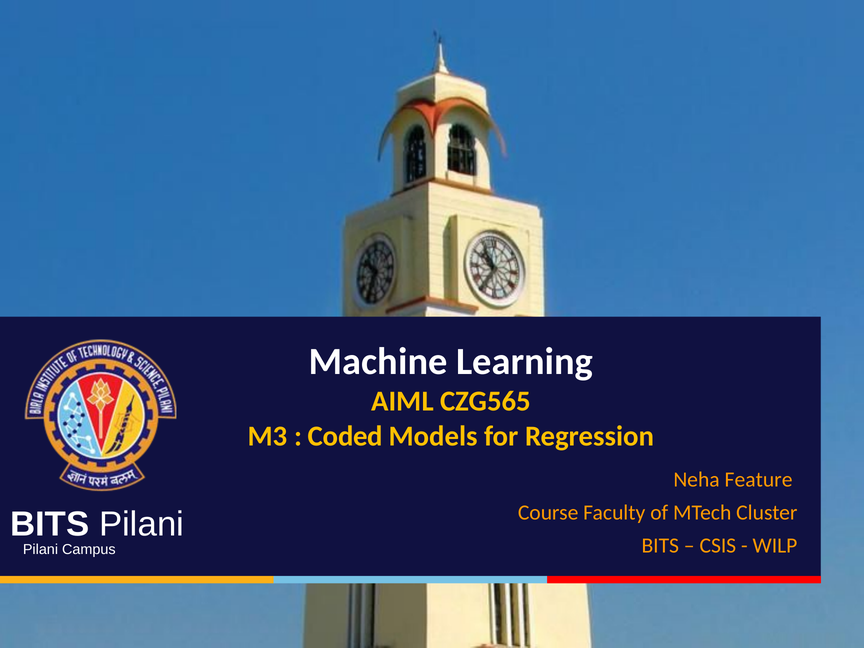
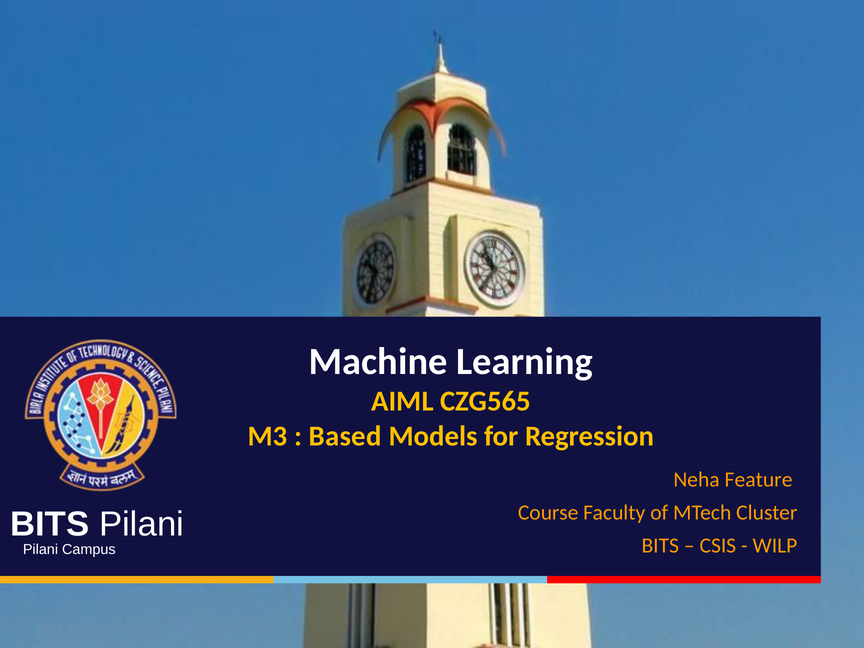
Coded: Coded -> Based (345, 436)
